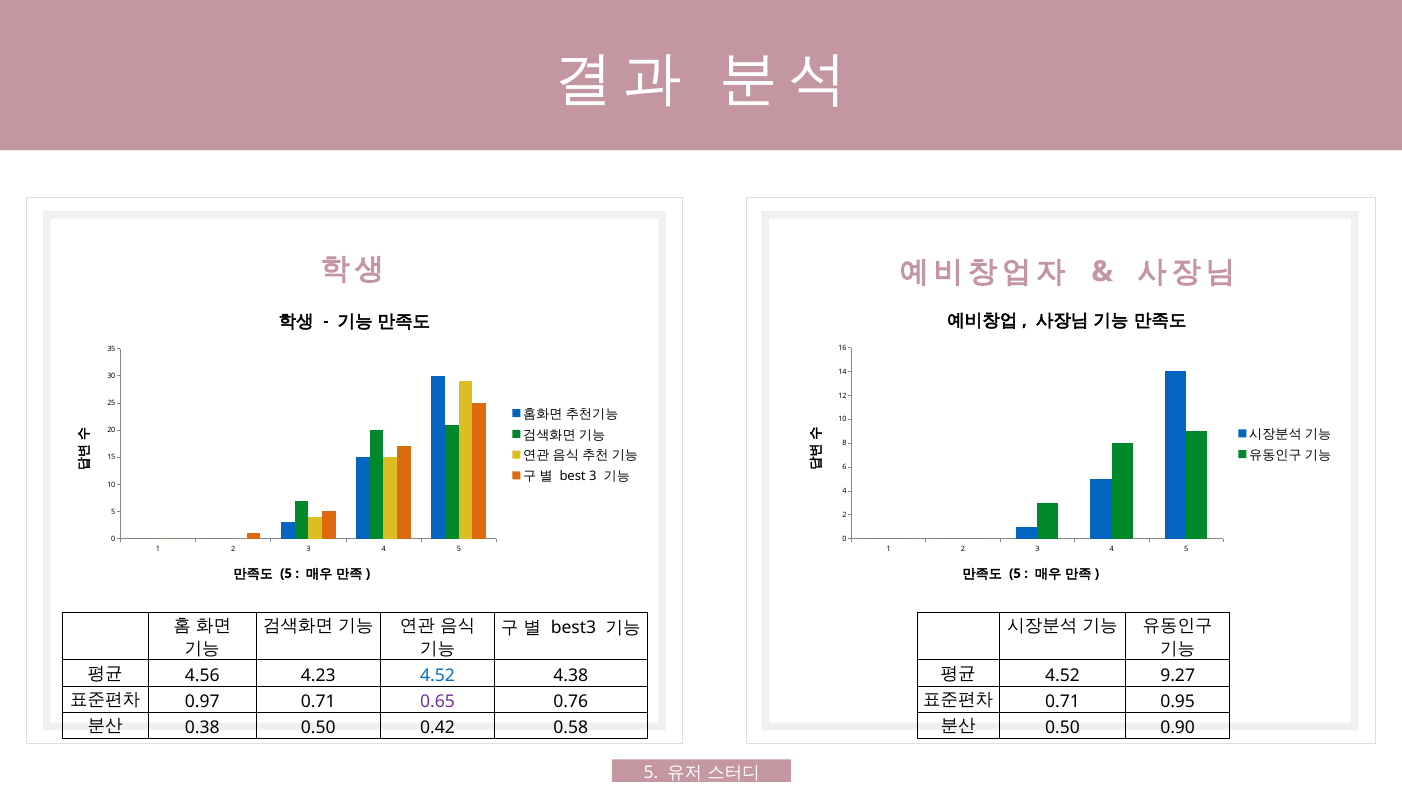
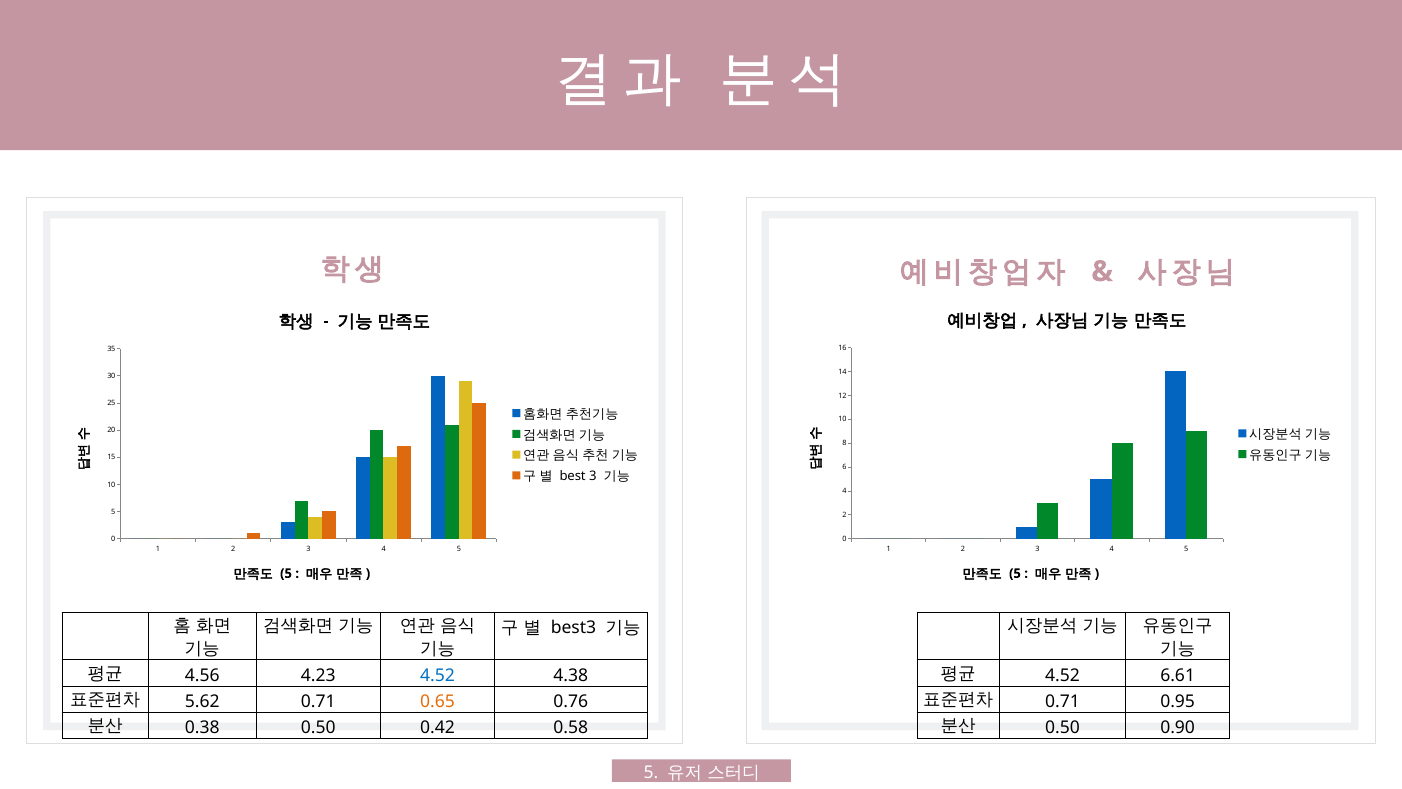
9.27: 9.27 -> 6.61 (1178, 675)
0.97: 0.97 -> 5.62 (202, 701)
0.65 colour: purple -> orange (438, 701)
